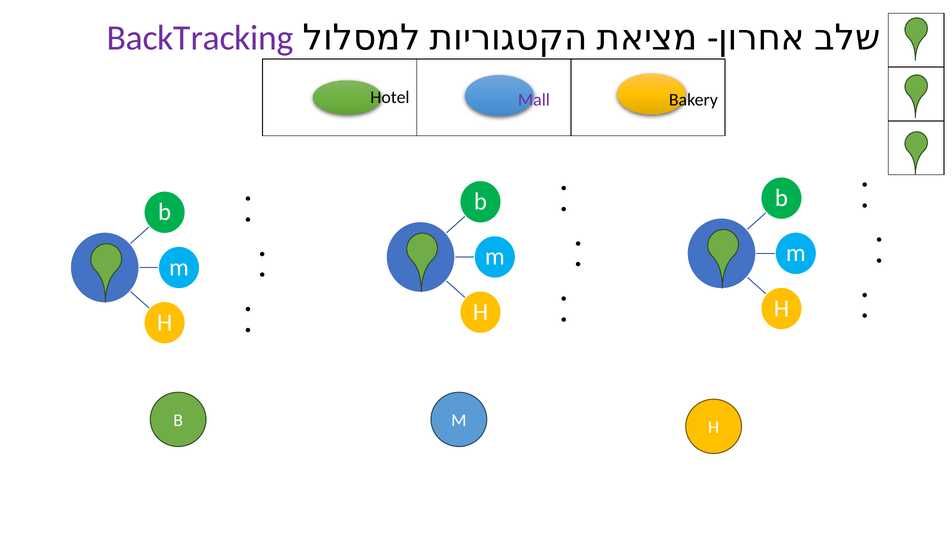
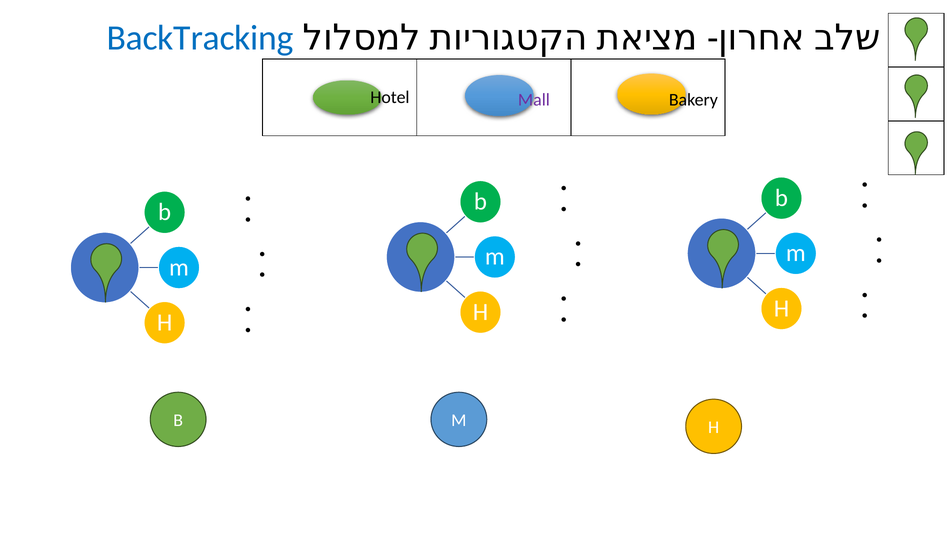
BackTracking colour: purple -> blue (200, 38)
